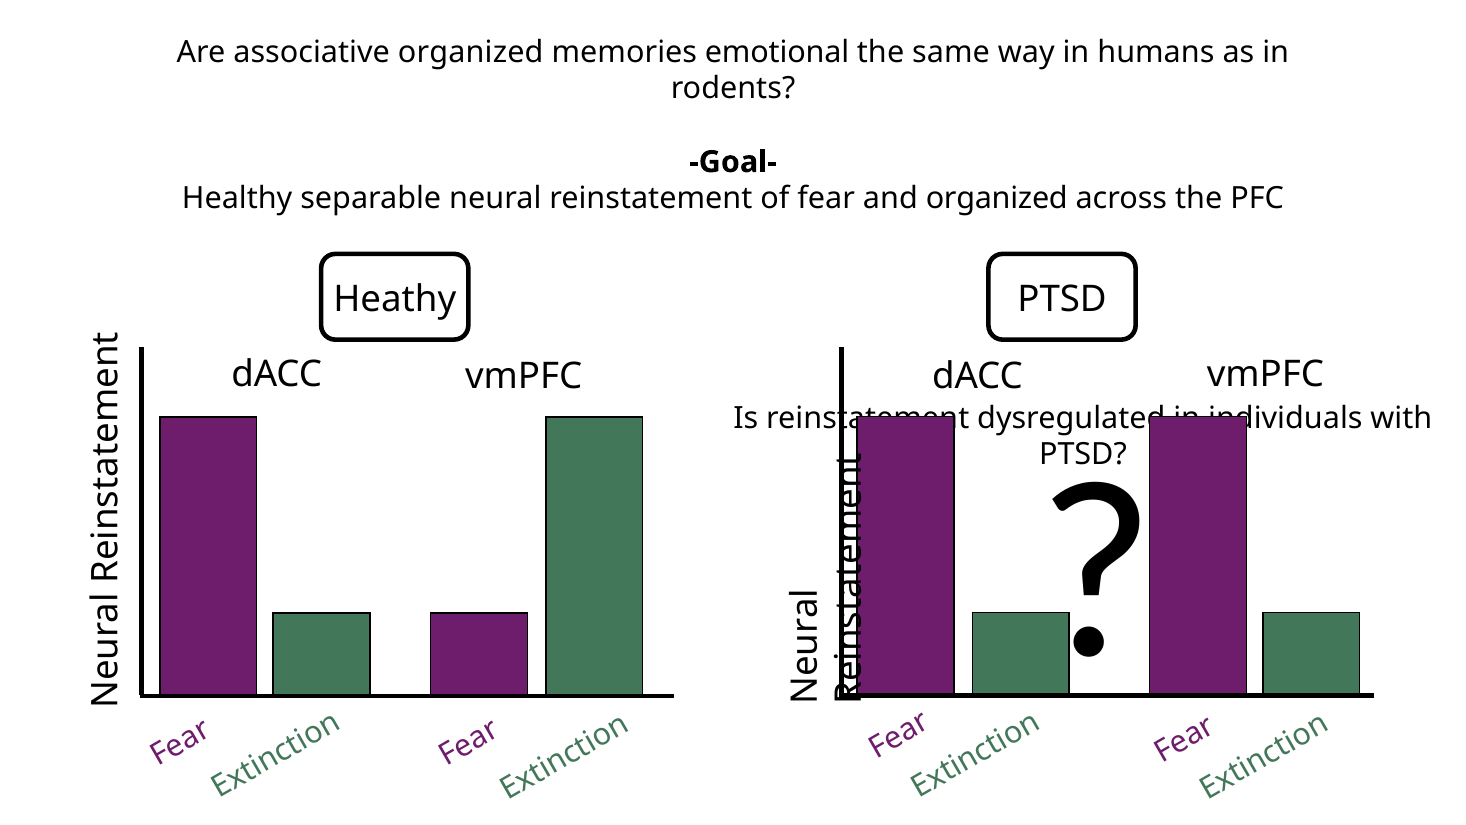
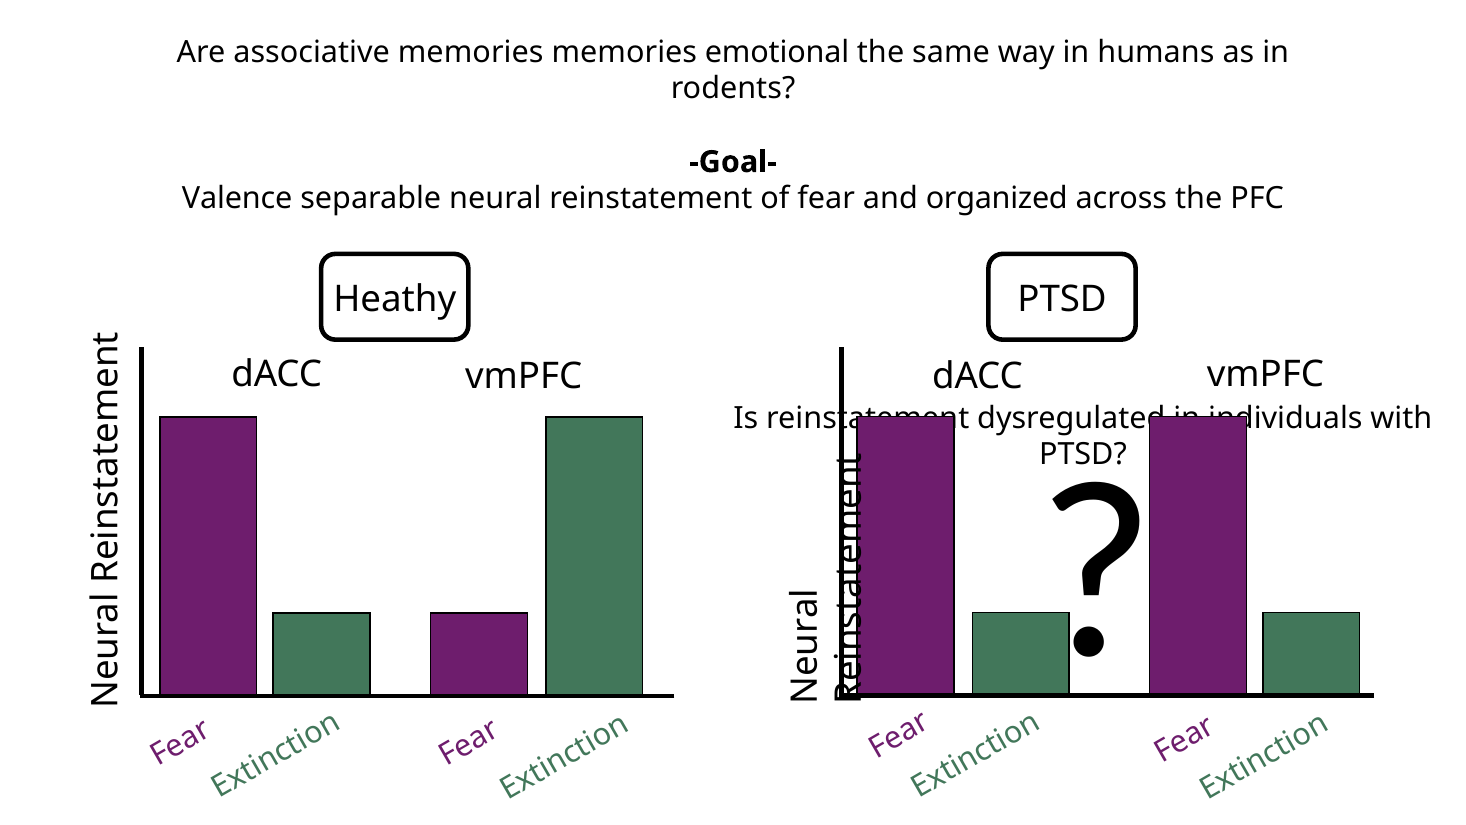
associative organized: organized -> memories (471, 52)
Healthy: Healthy -> Valence (237, 199)
